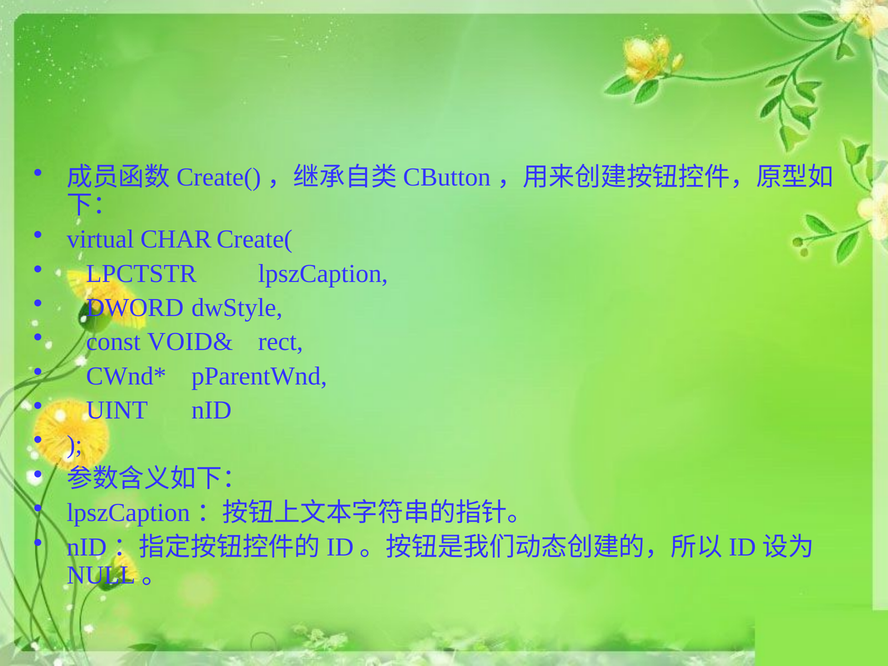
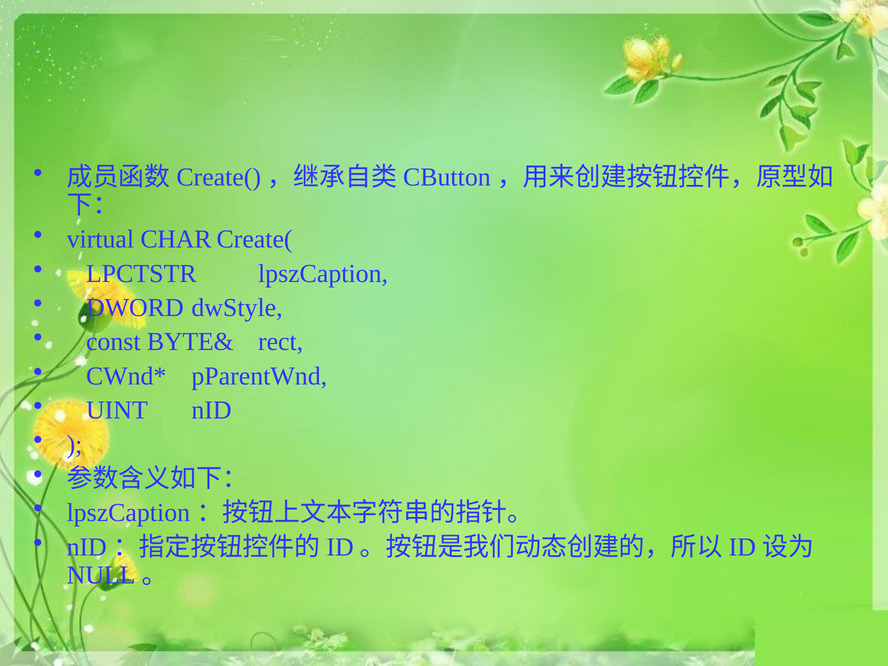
VOID&: VOID& -> BYTE& (190, 342)
